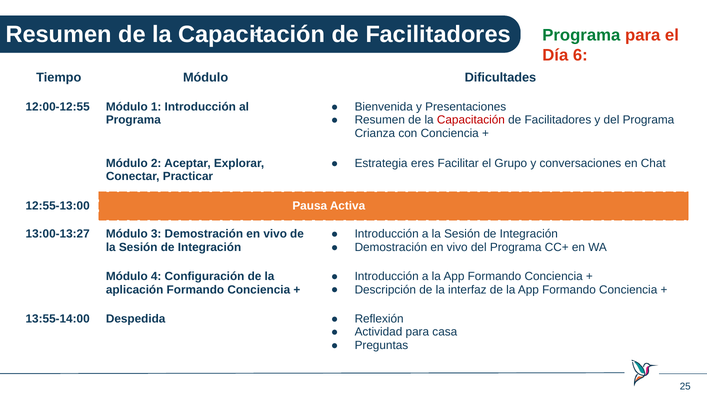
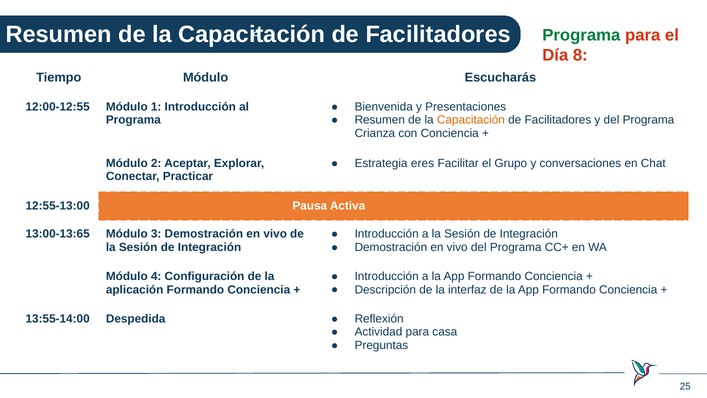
6: 6 -> 8 (580, 55)
Dificultades: Dificultades -> Escucharás (500, 78)
Capacitación colour: red -> orange (471, 120)
13:00-13:27: 13:00-13:27 -> 13:00-13:65 (58, 234)
